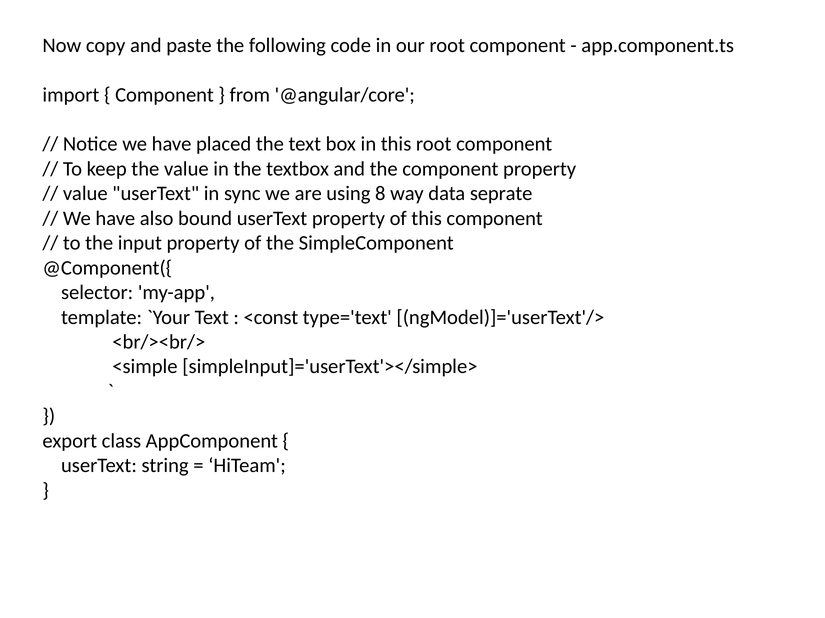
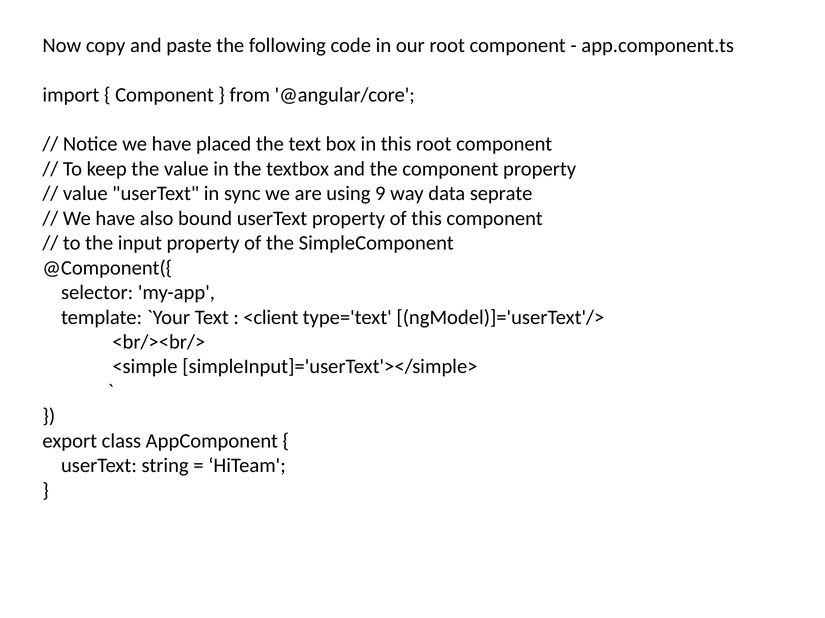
8: 8 -> 9 (380, 194)
<const: <const -> <client (271, 318)
